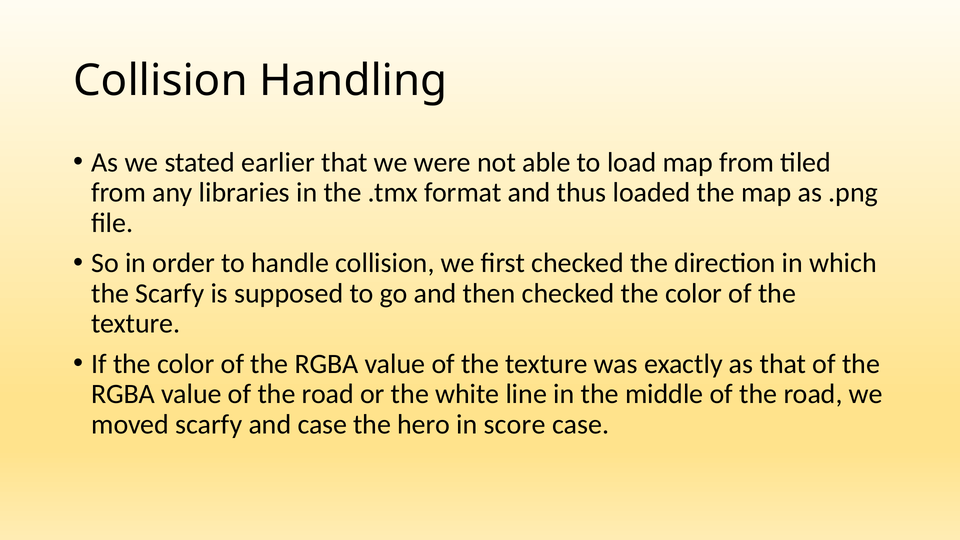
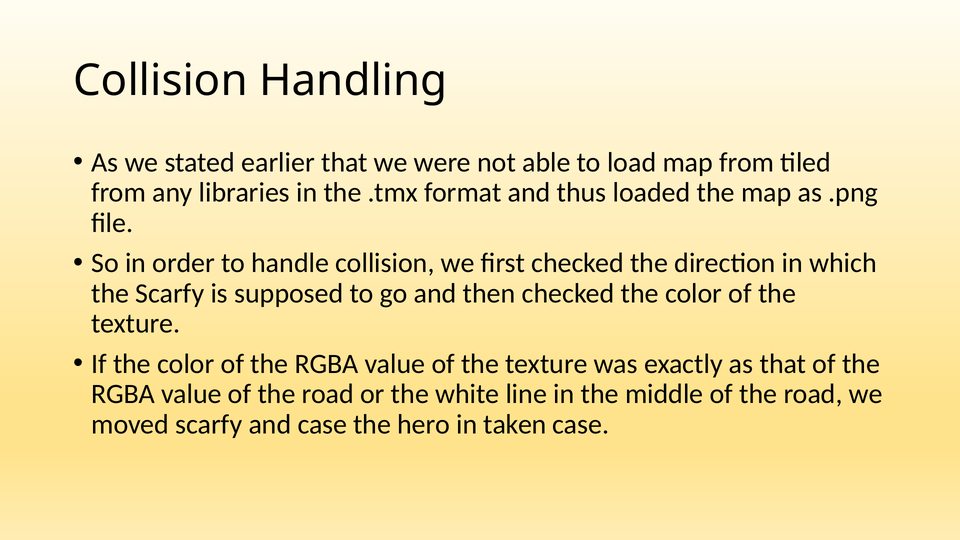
score: score -> taken (515, 424)
